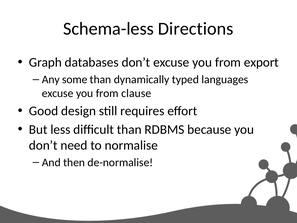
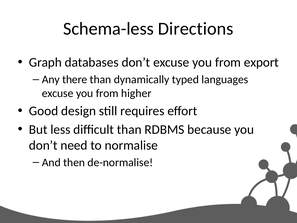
some: some -> there (75, 79)
clause: clause -> higher (136, 93)
